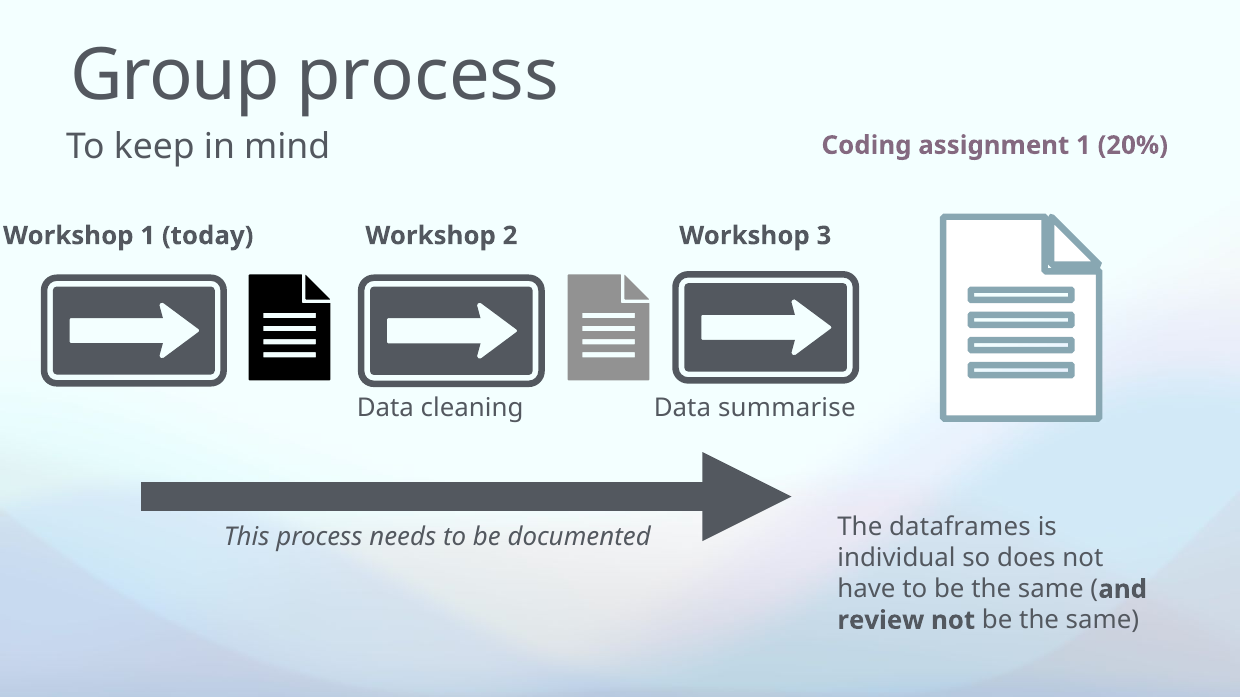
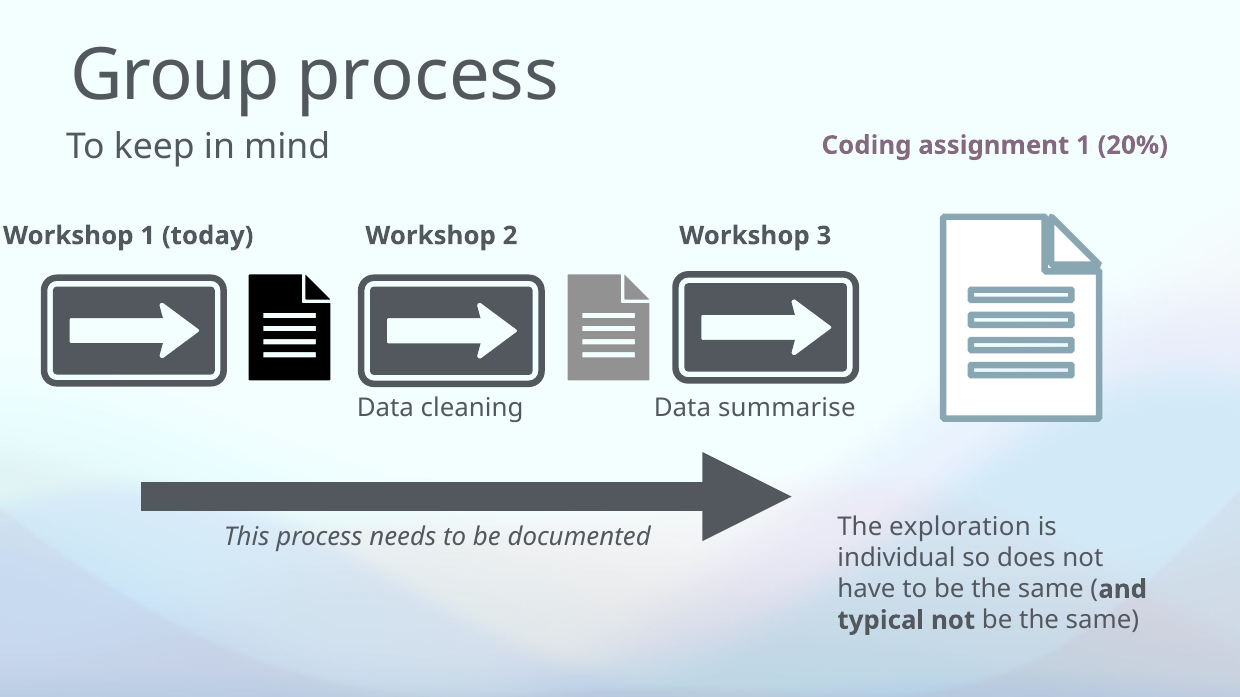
dataframes: dataframes -> exploration (960, 528)
review: review -> typical (881, 621)
